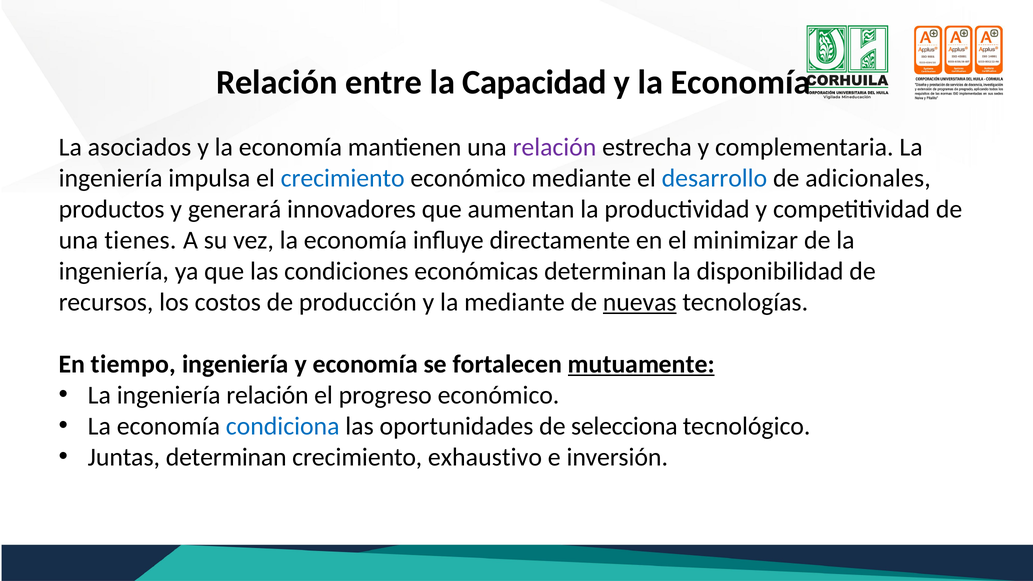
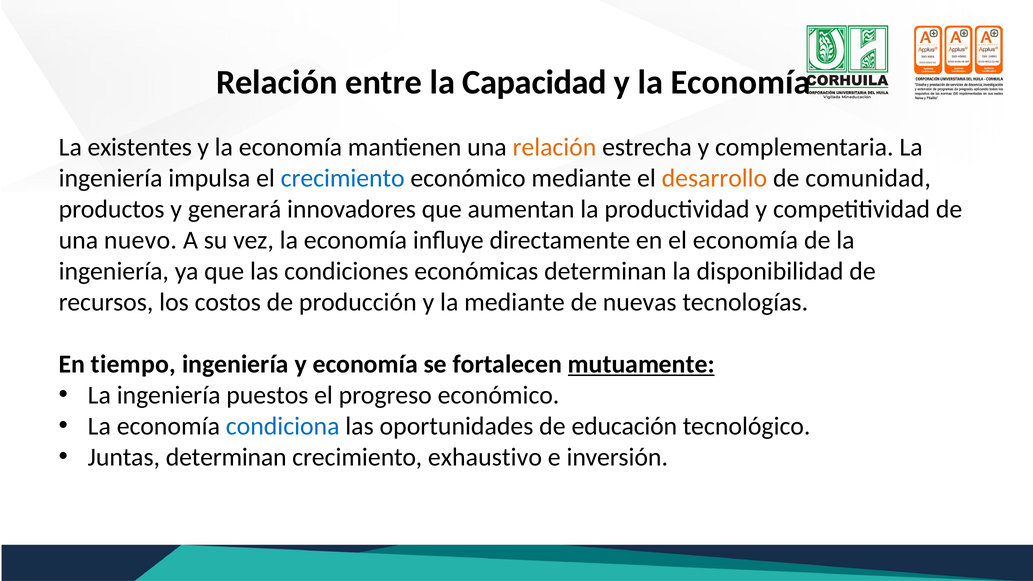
asociados: asociados -> existentes (140, 147)
relación colour: purple -> orange (554, 147)
desarrollo colour: blue -> orange (714, 178)
adicionales: adicionales -> comunidad (868, 178)
tienes: tienes -> nuevo (140, 240)
el minimizar: minimizar -> economía (745, 240)
nuevas underline: present -> none (640, 302)
ingeniería relación: relación -> puestos (267, 395)
selecciona: selecciona -> educación (624, 426)
